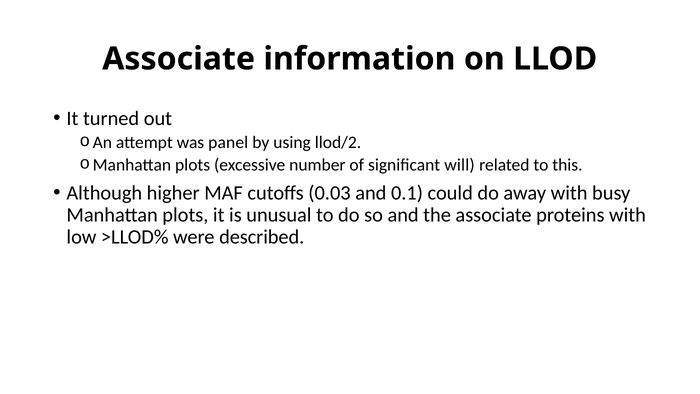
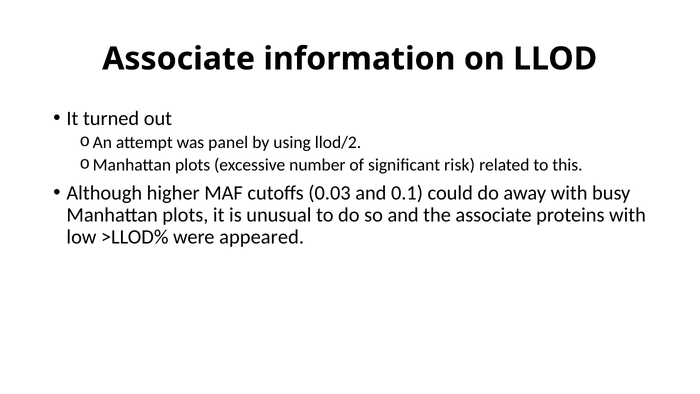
will: will -> risk (460, 165)
described: described -> appeared (262, 237)
